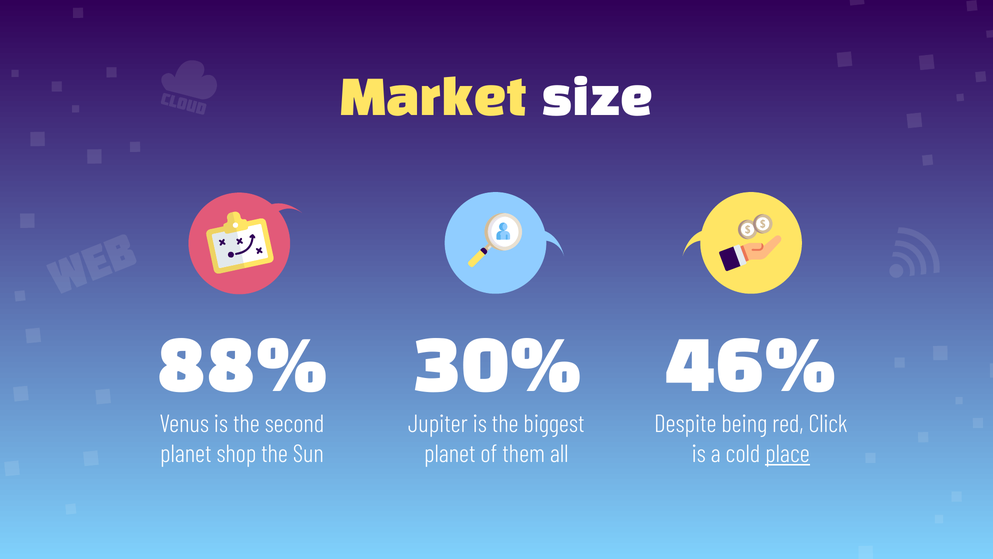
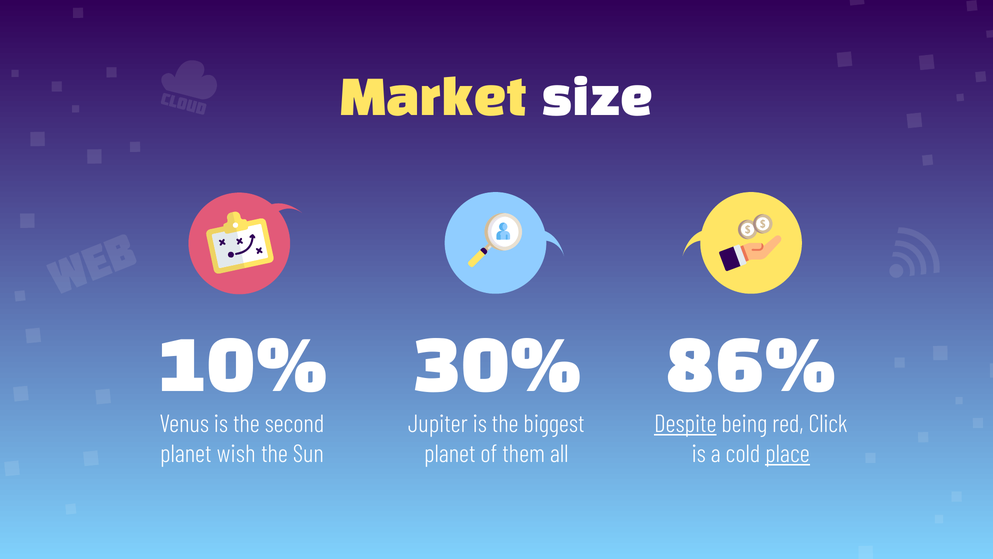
88%: 88% -> 10% (242, 364)
46%: 46% -> 86% (751, 364)
Despite underline: none -> present (685, 424)
shop: shop -> wish (236, 454)
